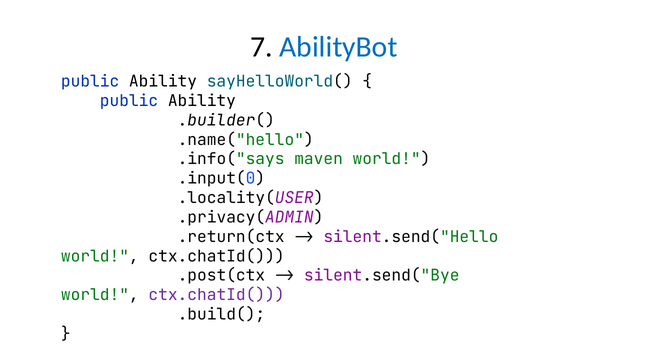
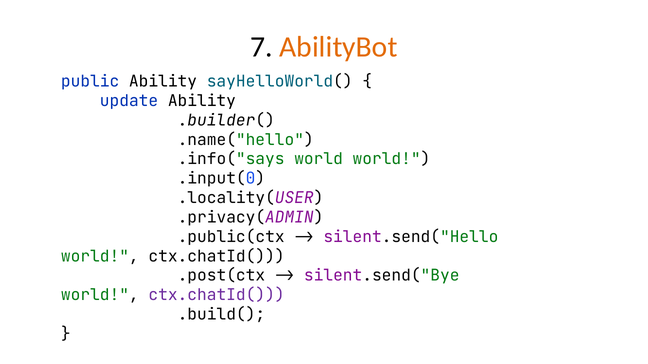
AbilityBot colour: blue -> orange (338, 47)
public: public -> update (129, 101)
.info("says maven: maven -> world (319, 159)
.return(ctx: .return(ctx -> .public(ctx (231, 237)
